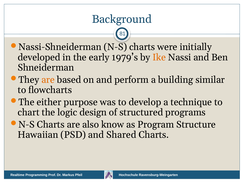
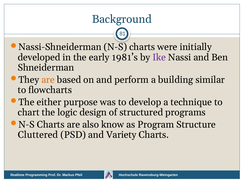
1979’s: 1979’s -> 1981’s (125, 57)
Ike colour: orange -> purple (159, 57)
Hawaiian: Hawaiian -> Cluttered (38, 135)
Shared: Shared -> Variety (121, 135)
